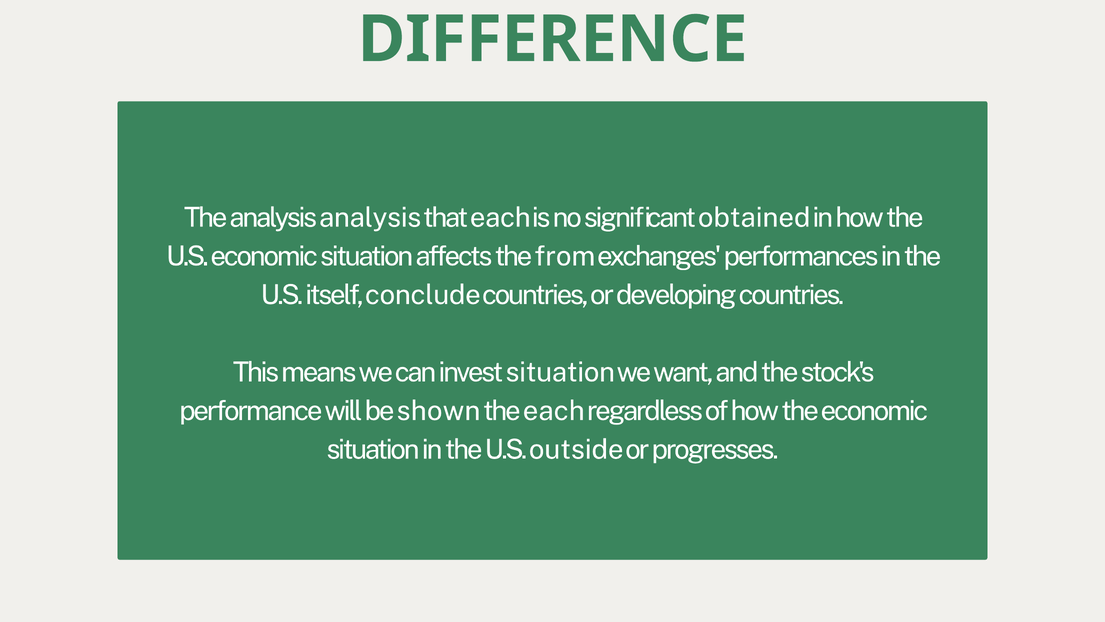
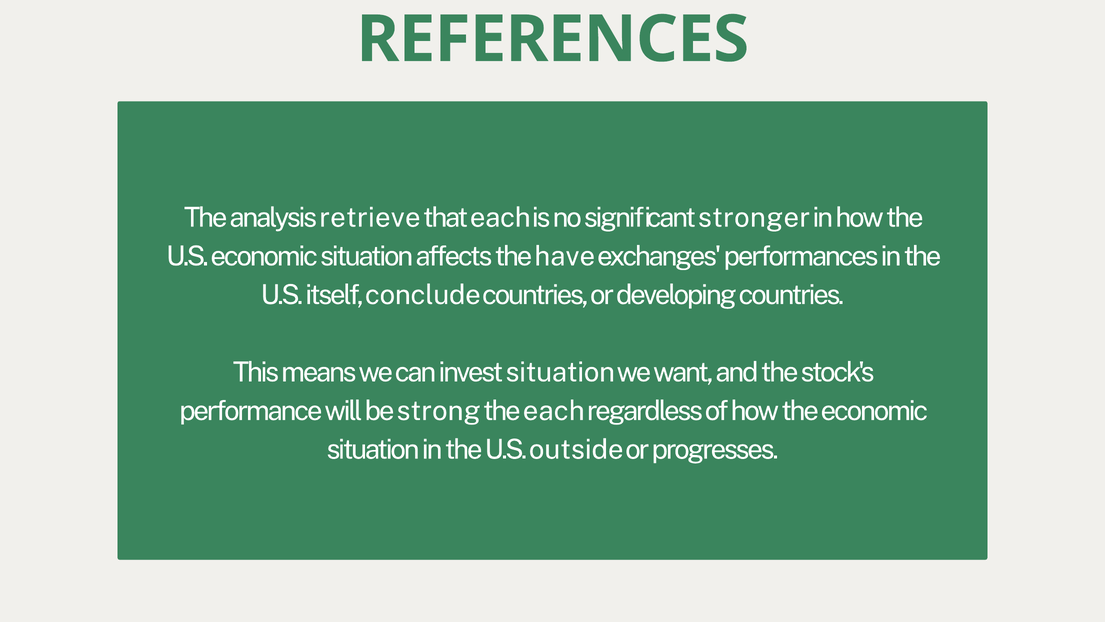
DIFFERENCE: DIFFERENCE -> REFERENCES (553, 40)
analysis analysis: analysis -> retrieve (370, 218)
obtained: obtained -> stronger (754, 218)
from: from -> have (565, 256)
shown: shown -> strong (439, 411)
